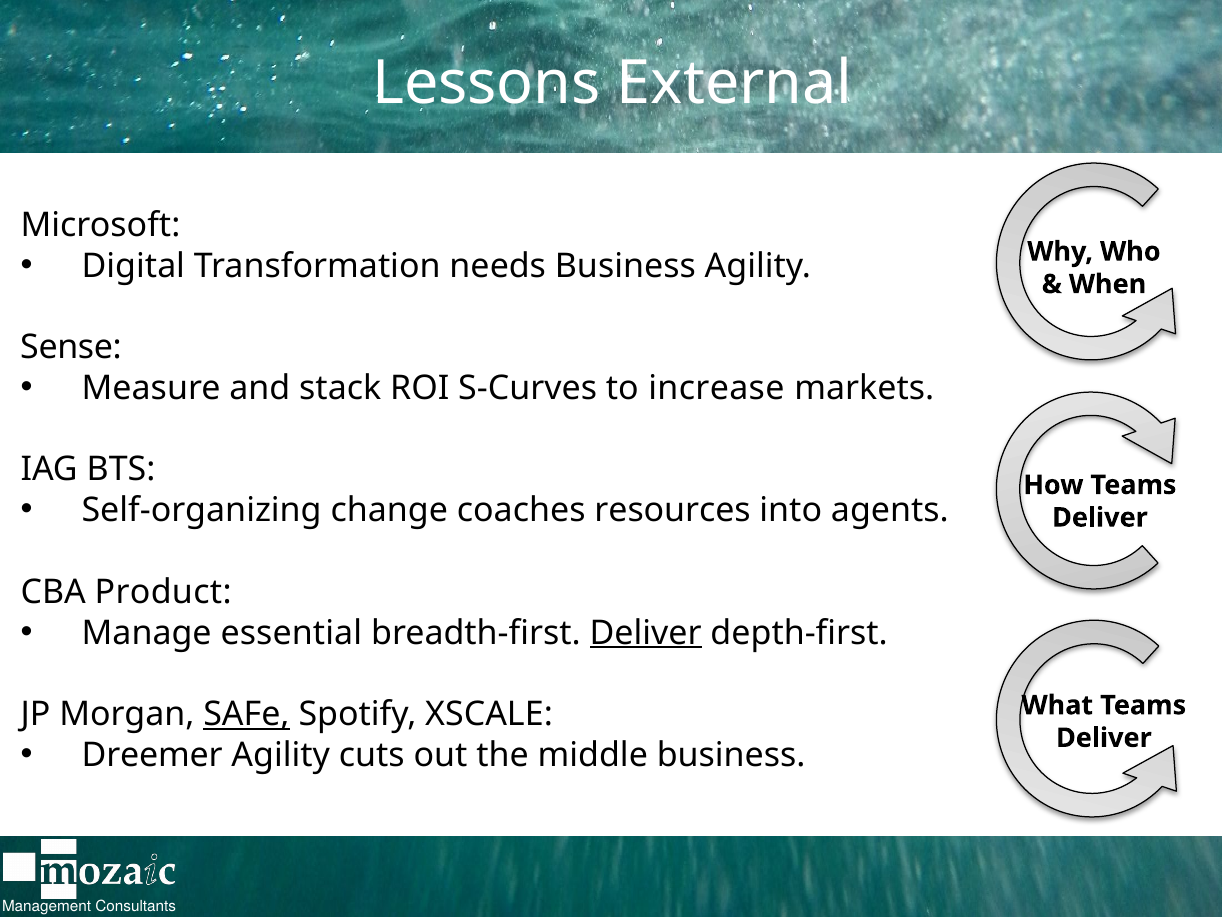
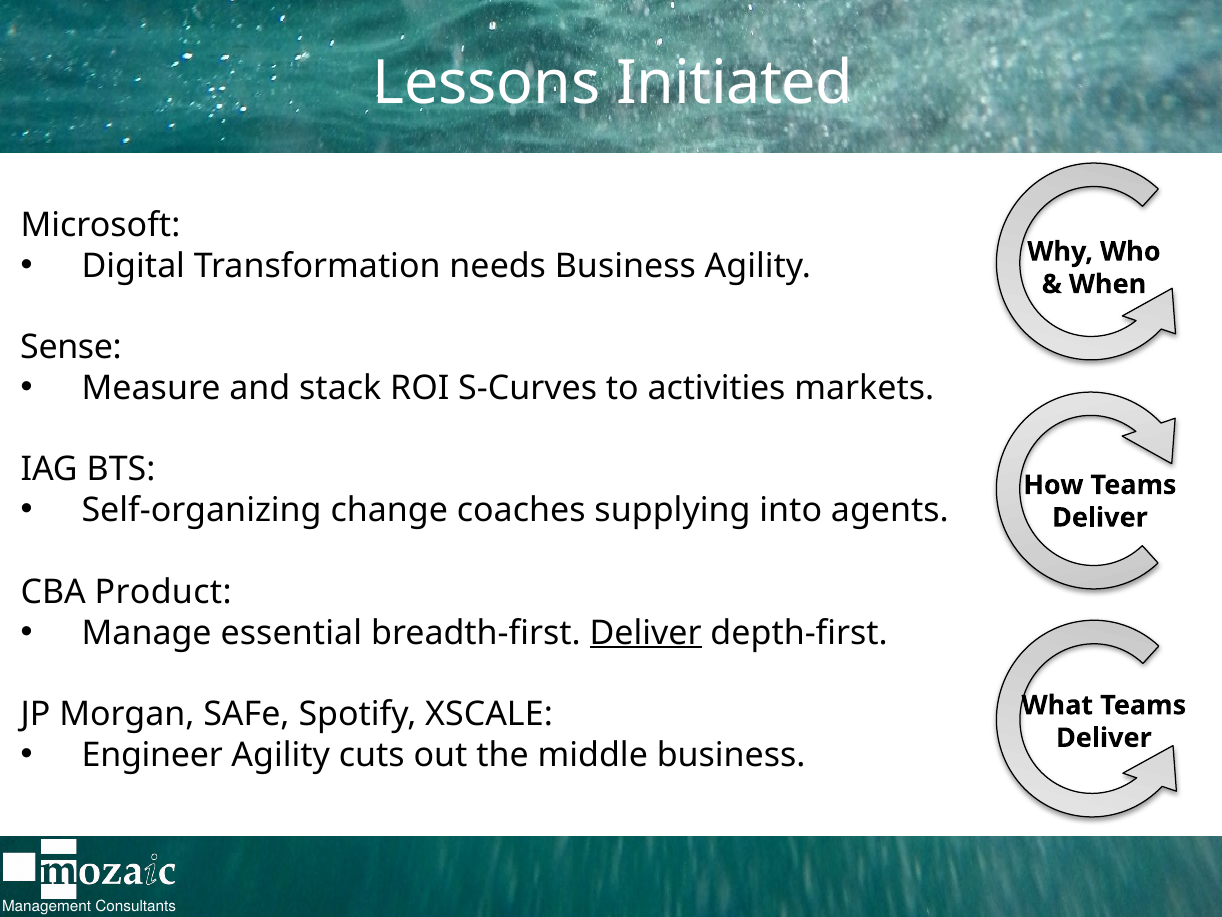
External: External -> Initiated (735, 84)
increase: increase -> activities (717, 388)
resources: resources -> supplying (673, 510)
SAFe underline: present -> none (246, 714)
Dreemer: Dreemer -> Engineer (152, 755)
